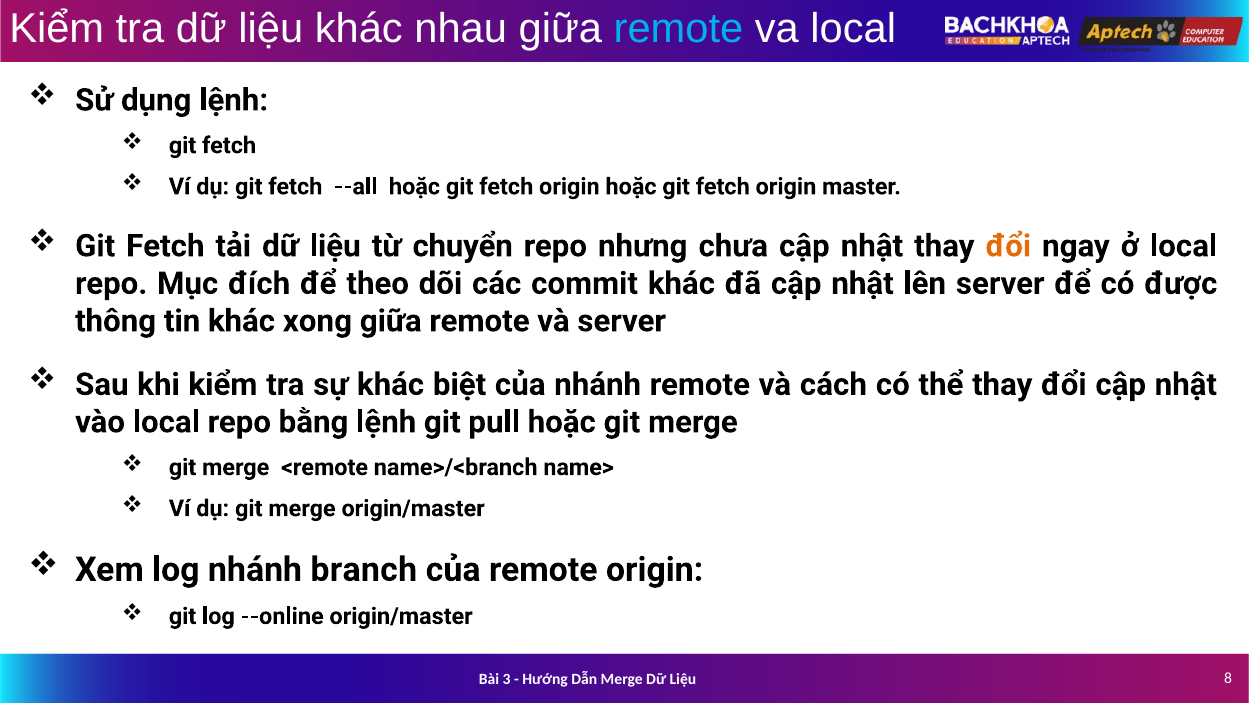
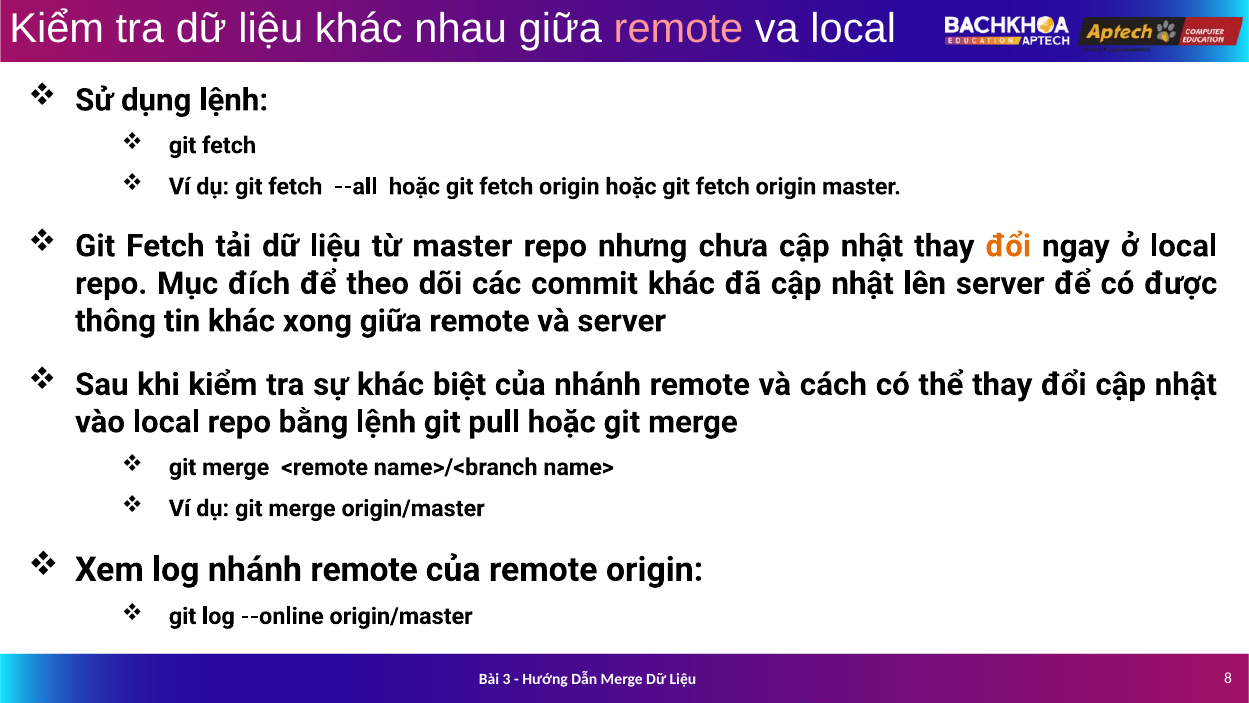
remote colour: light blue -> pink (678, 28)
từ chuyển: chuyển -> master (462, 246)
log nhánh branch: branch -> remote (364, 569)
